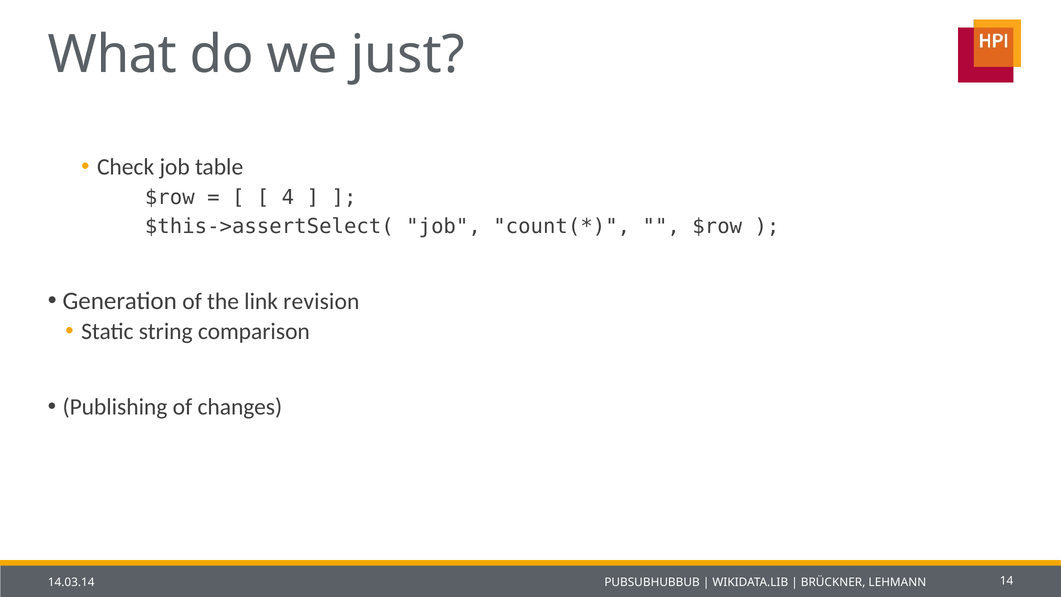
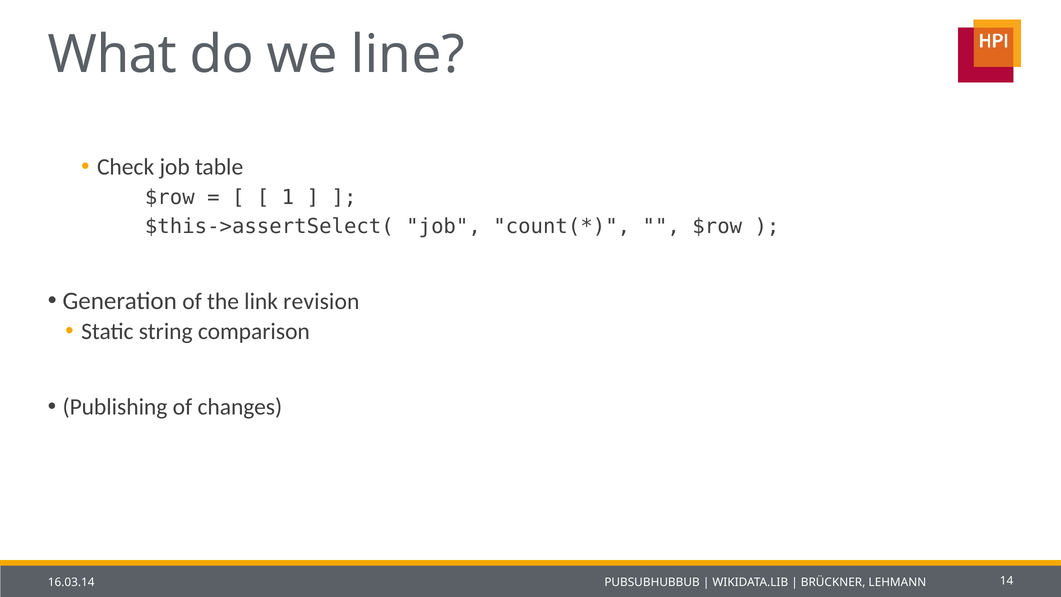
just: just -> line (408, 55)
4: 4 -> 1 (288, 197)
14.03.14: 14.03.14 -> 16.03.14 (71, 582)
